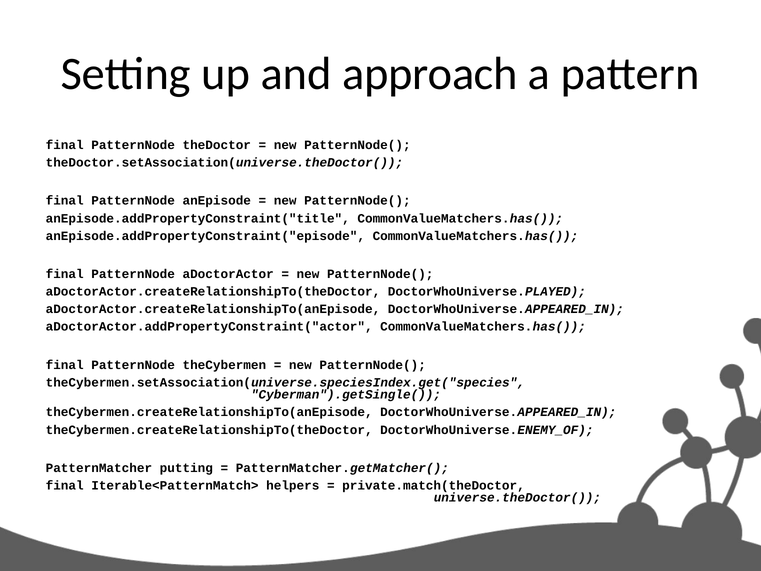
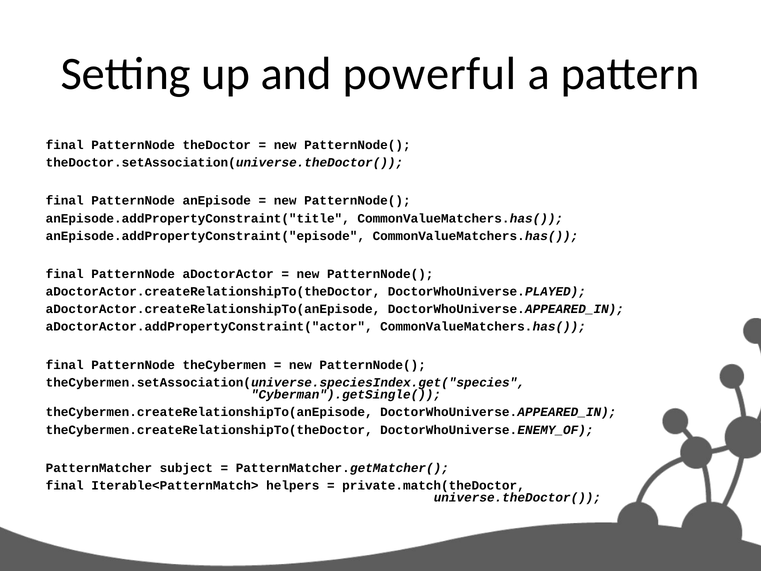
approach: approach -> powerful (429, 74)
putting: putting -> subject (186, 468)
